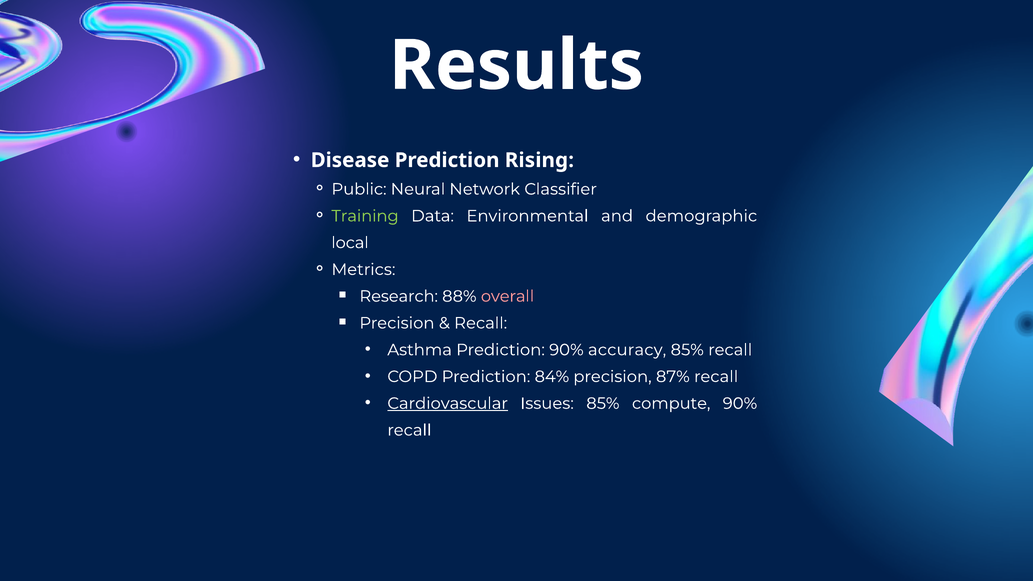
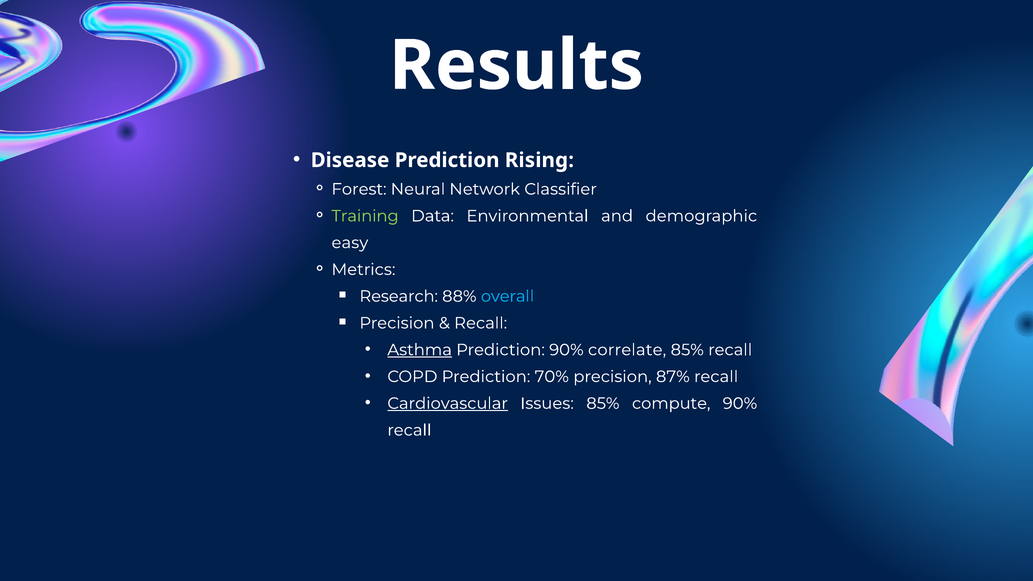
Public: Public -> Forest (359, 189)
local: local -> easy (350, 243)
overall colour: pink -> light blue (507, 296)
Asthma underline: none -> present (420, 350)
accuracy: accuracy -> correlate (627, 350)
84%: 84% -> 70% (552, 377)
